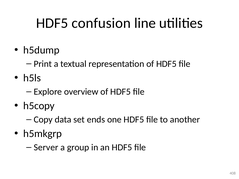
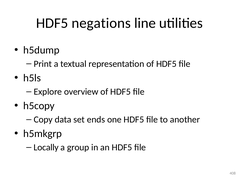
confusion: confusion -> negations (101, 23)
Server: Server -> Locally (46, 148)
